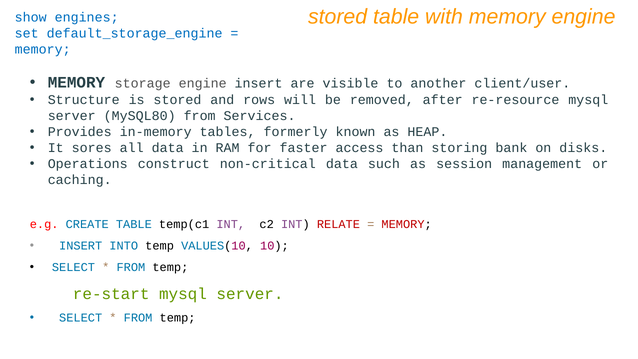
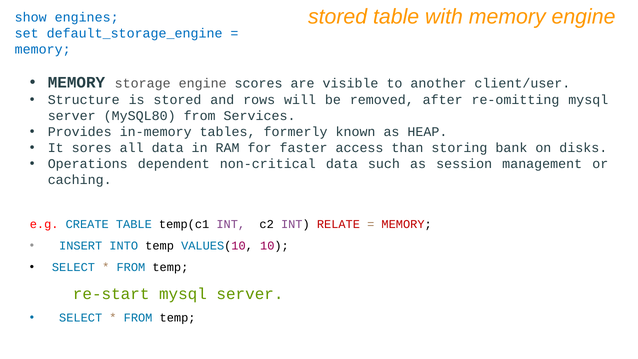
engine insert: insert -> scores (259, 84)
re-resource: re-resource -> re-omitting (515, 100)
construct: construct -> dependent (174, 164)
